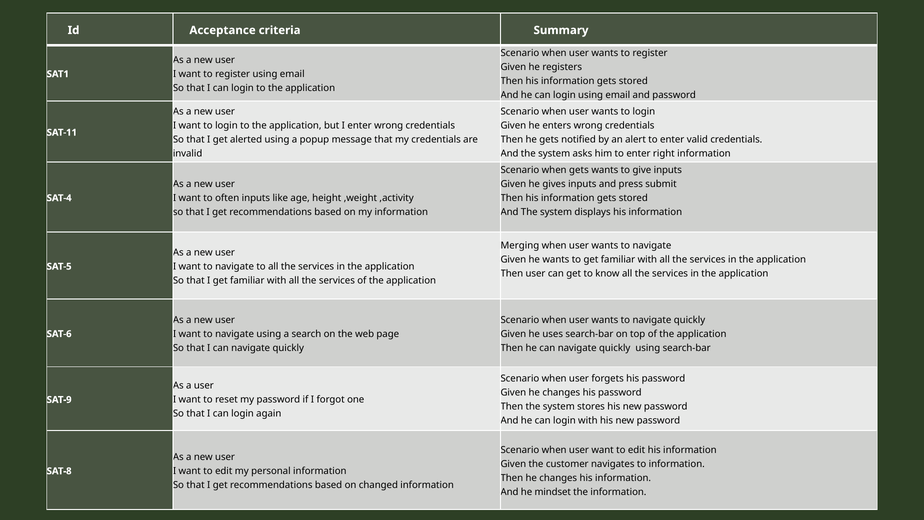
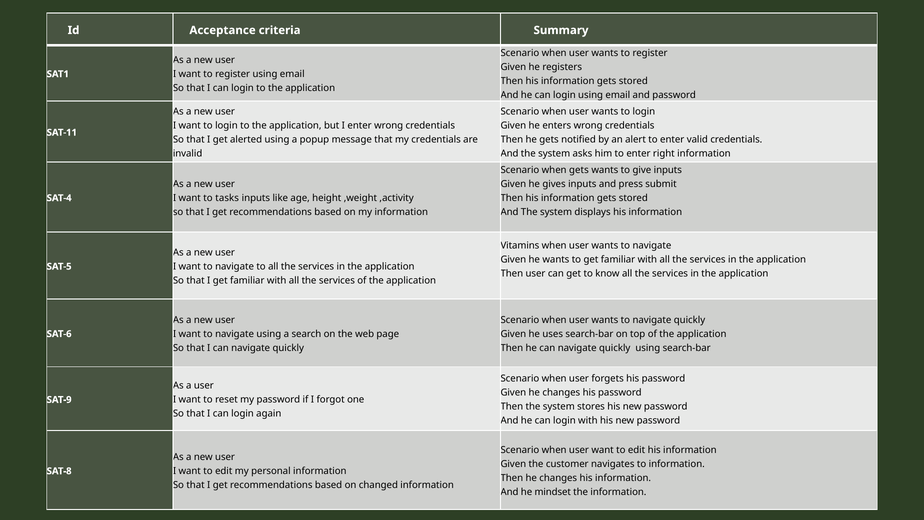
often: often -> tasks (227, 198)
Merging: Merging -> Vitamins (520, 245)
